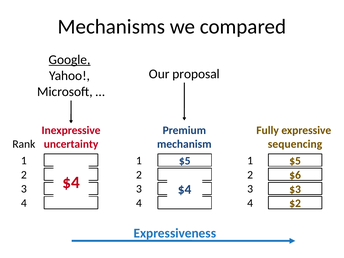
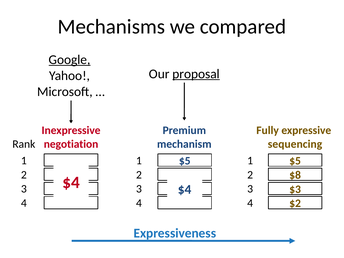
proposal underline: none -> present (196, 74)
uncertainty: uncertainty -> negotiation (71, 144)
$6: $6 -> $8 (295, 175)
